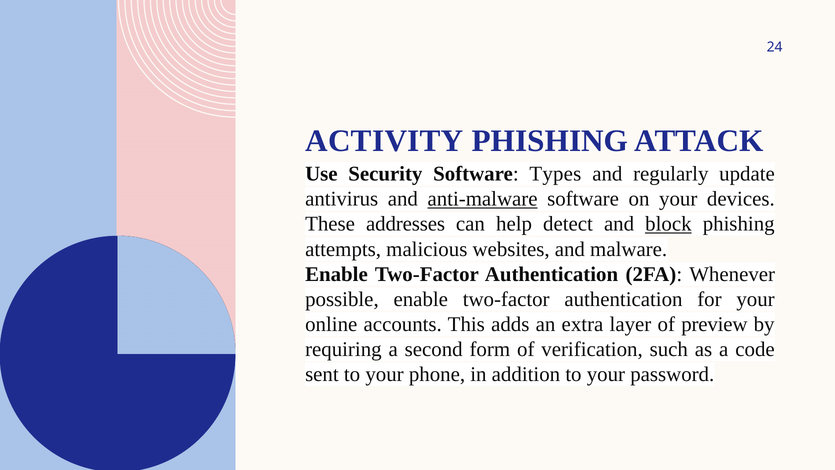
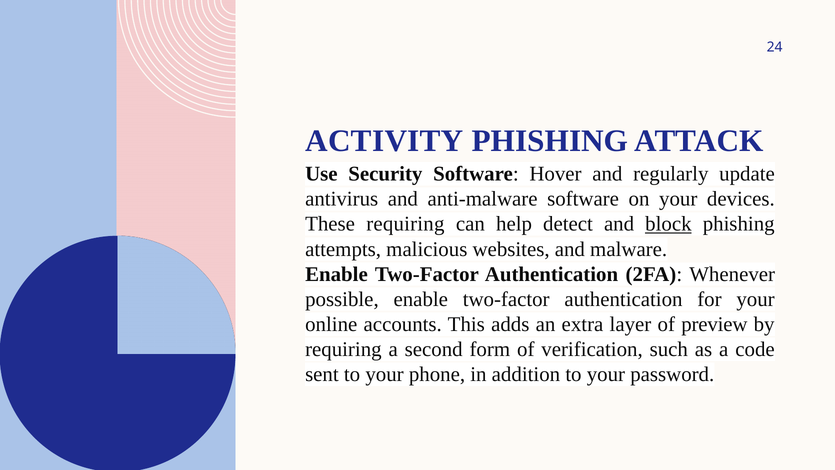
Types: Types -> Hover (555, 174)
anti-malware underline: present -> none (483, 199)
These addresses: addresses -> requiring (405, 224)
